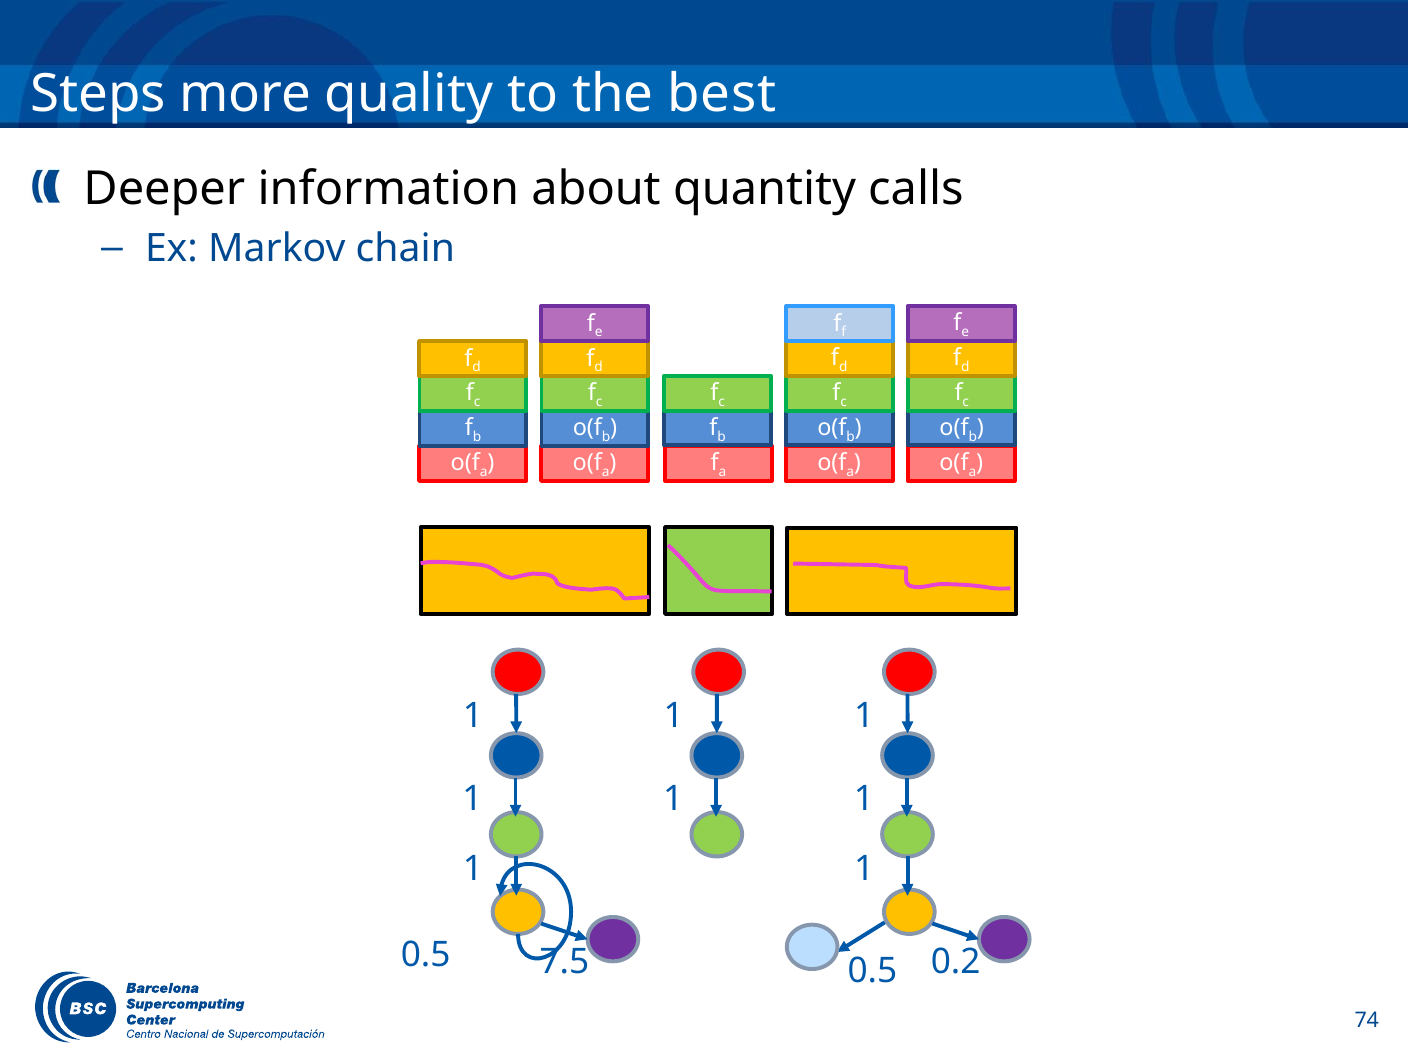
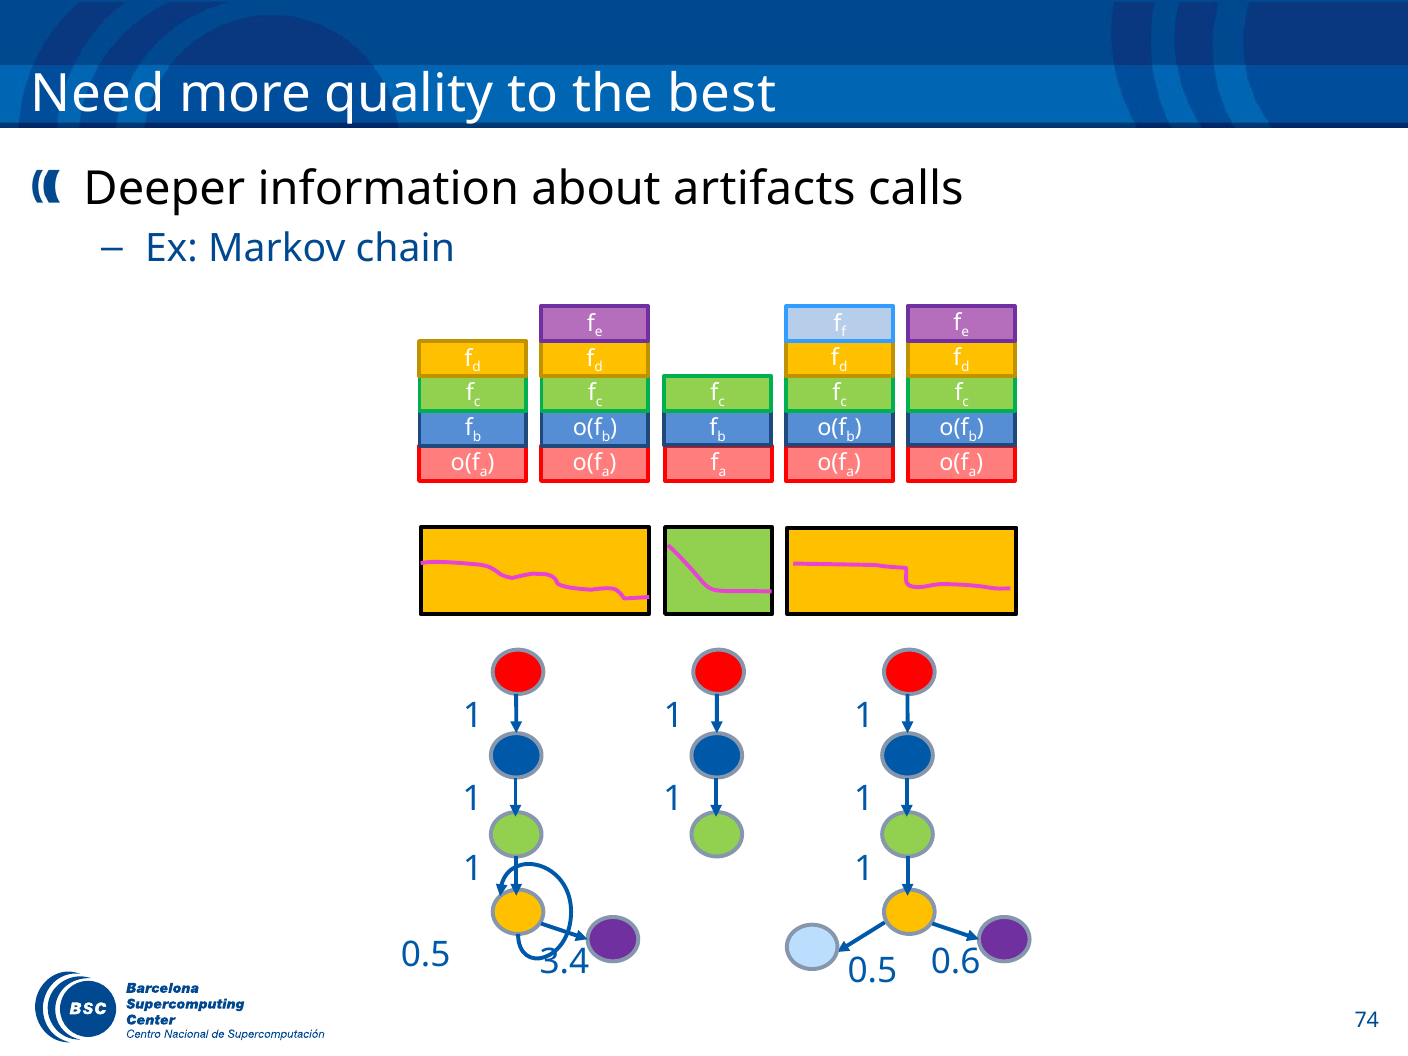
Steps: Steps -> Need (98, 94)
quantity: quantity -> artifacts (764, 189)
7.5: 7.5 -> 3.4 (564, 962)
0.2: 0.2 -> 0.6 (956, 962)
